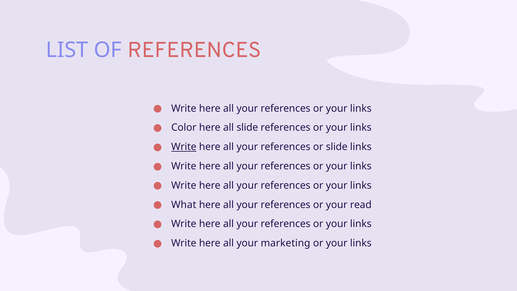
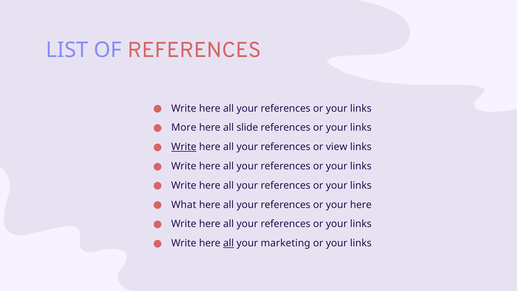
Color: Color -> More (184, 128)
or slide: slide -> view (337, 147)
your read: read -> here (361, 205)
all underline: none -> present (228, 243)
